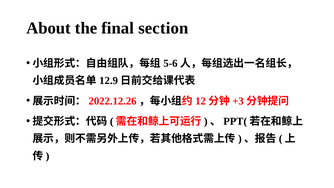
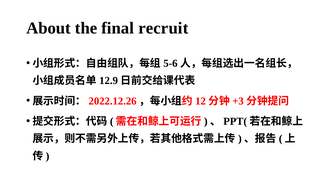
section: section -> recruit (163, 28)
